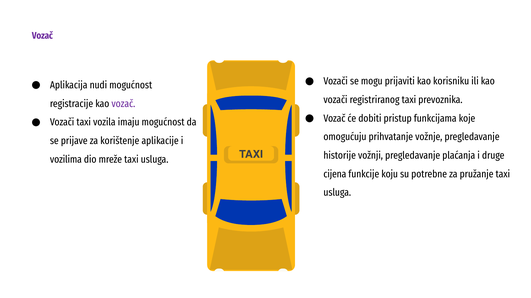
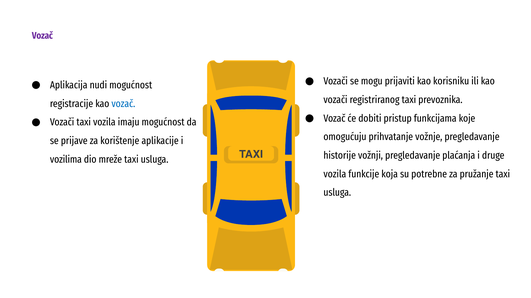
vozač colour: purple -> blue (123, 104)
cijena: cijena -> vozila (335, 174)
koju: koju -> koja (390, 174)
